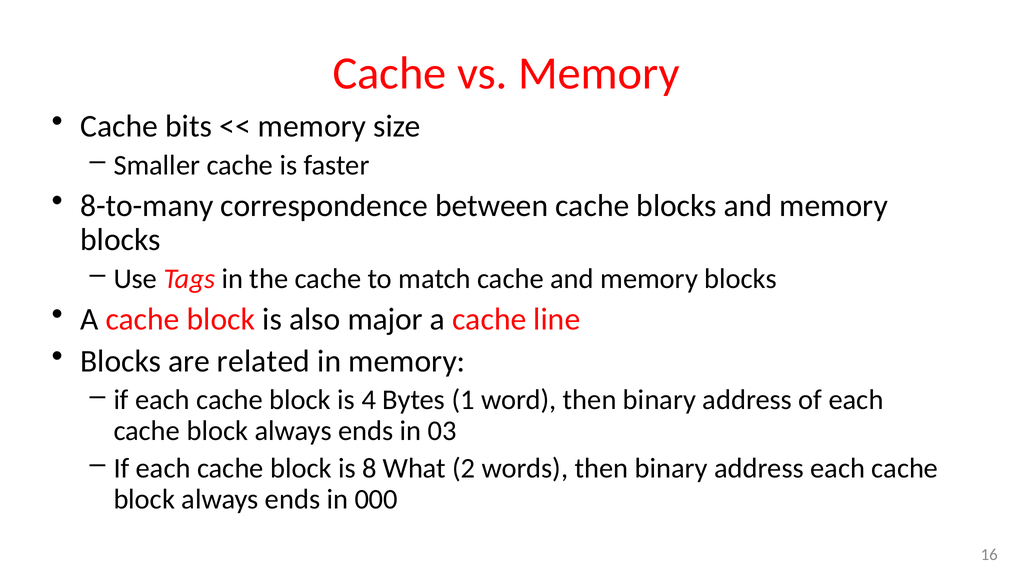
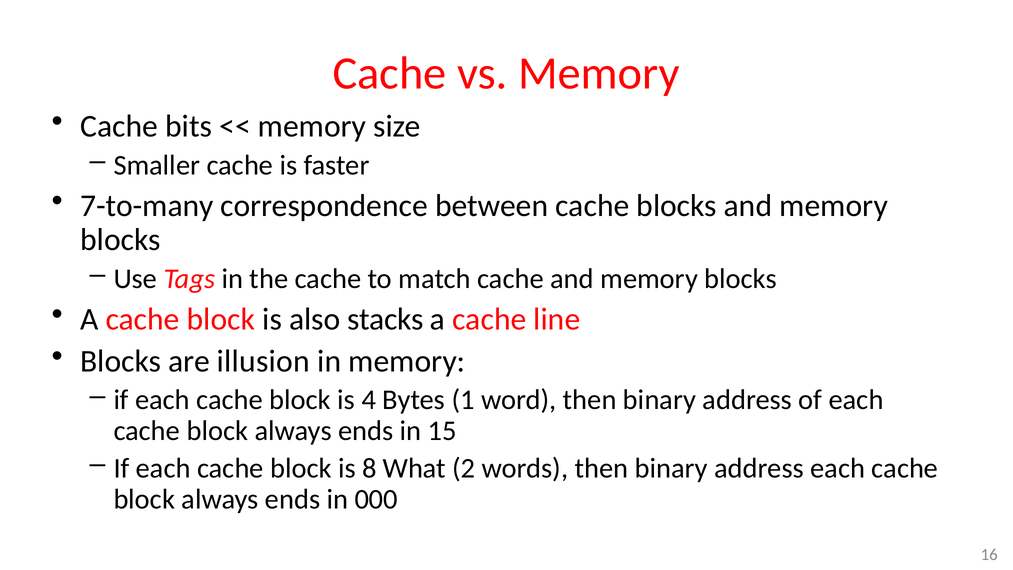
8-to-many: 8-to-many -> 7-to-many (147, 206)
major: major -> stacks (385, 319)
related: related -> illusion (263, 361)
03: 03 -> 15 (442, 431)
